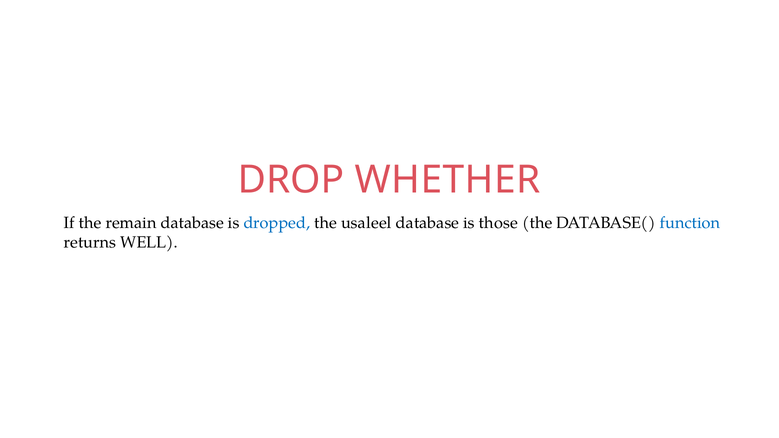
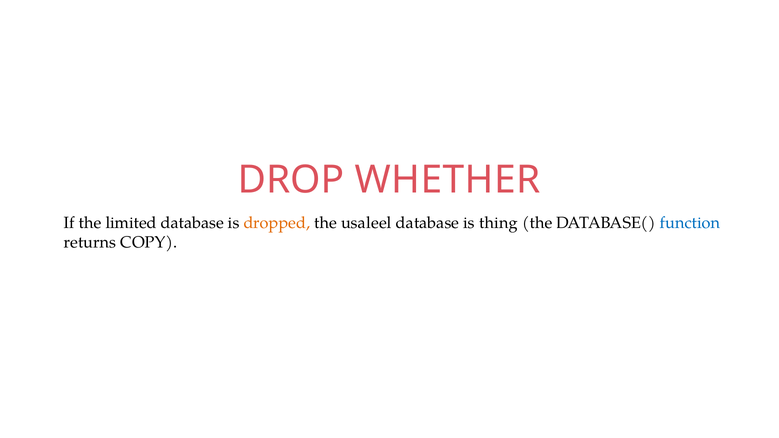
remain: remain -> limited (131, 223)
dropped colour: blue -> orange (277, 223)
those: those -> thing (498, 223)
WELL: WELL -> COPY (149, 243)
